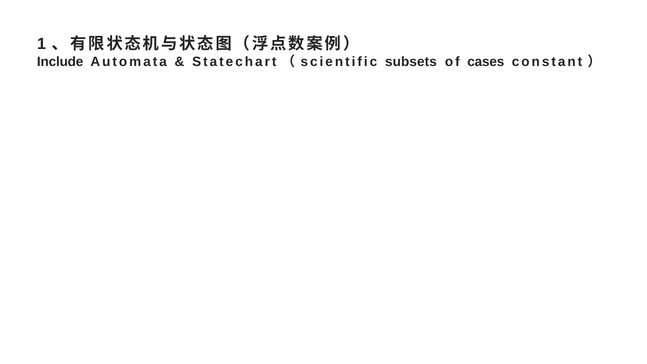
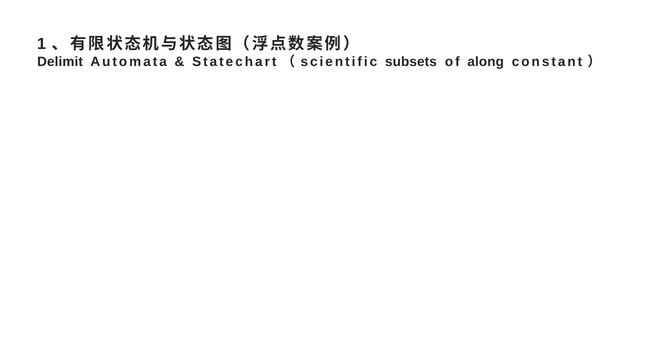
Include: Include -> Delimit (60, 62)
cases: cases -> along (486, 62)
